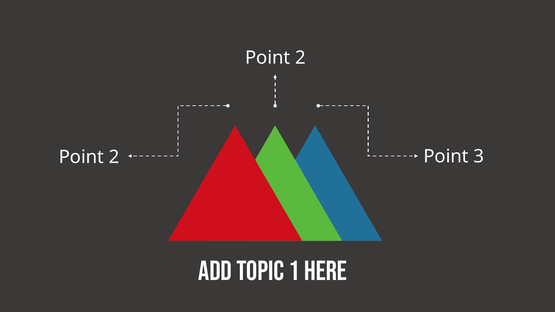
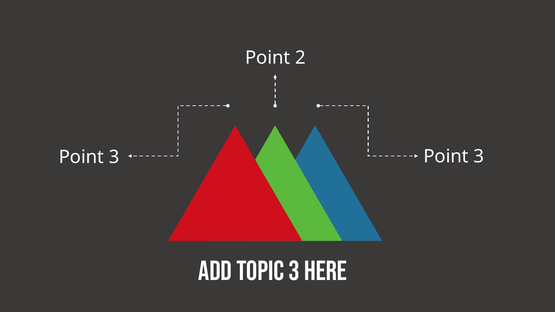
2: 2 -> 3 (114, 157)
topic 1: 1 -> 3 (294, 271)
